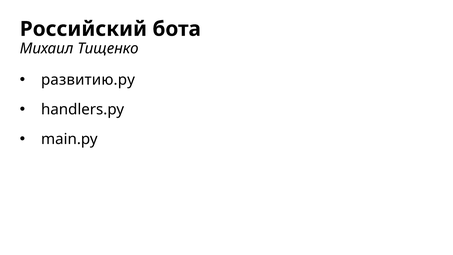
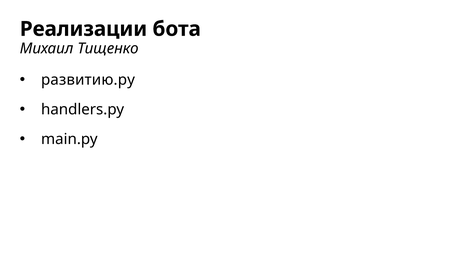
Российский: Российский -> Реализации (83, 29)
